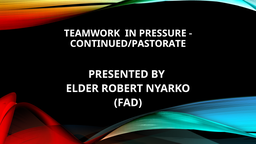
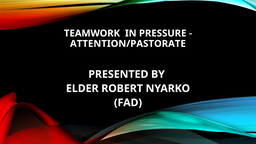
CONTINUED/PASTORATE: CONTINUED/PASTORATE -> ATTENTION/PASTORATE (128, 44)
